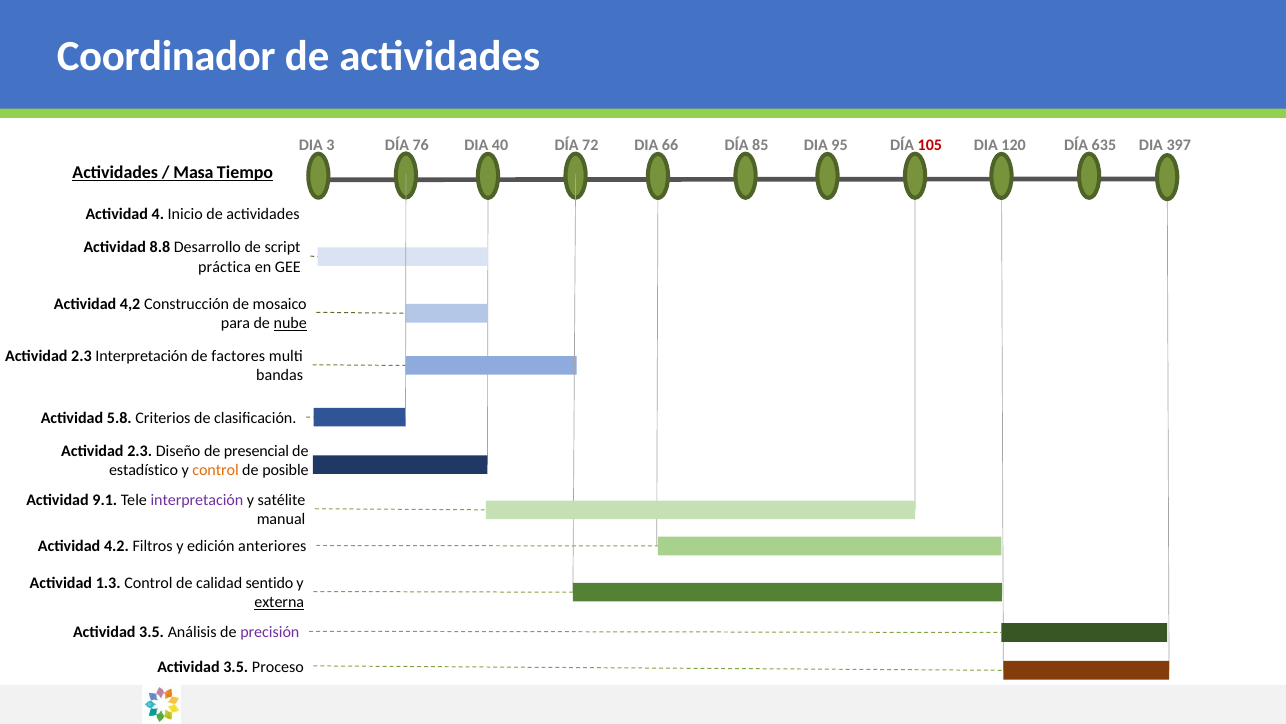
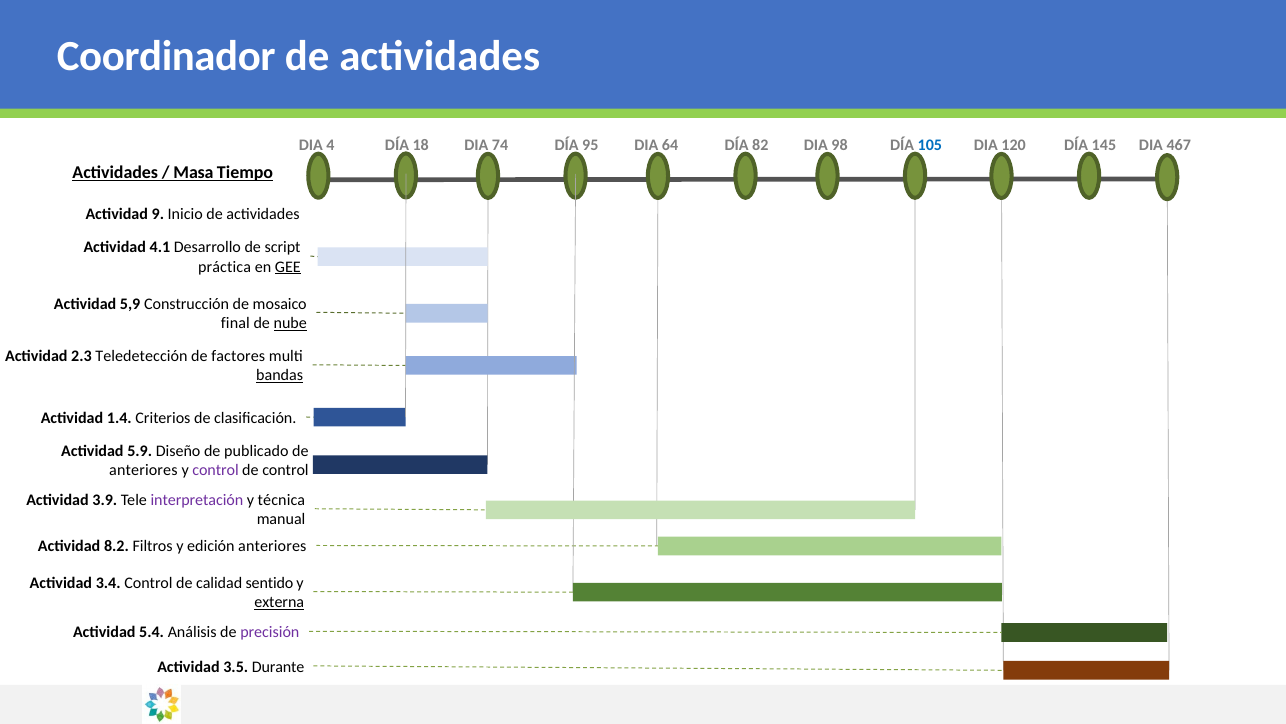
3: 3 -> 4 (330, 145)
76: 76 -> 18 (421, 145)
40: 40 -> 74 (500, 145)
72: 72 -> 95 (590, 145)
66: 66 -> 64 (670, 146)
85: 85 -> 82 (760, 145)
95: 95 -> 98 (840, 146)
105 colour: red -> blue (930, 145)
635: 635 -> 145 (1104, 145)
397: 397 -> 467 (1179, 145)
4: 4 -> 9 (158, 214)
8.8: 8.8 -> 4.1 (160, 247)
GEE underline: none -> present (288, 267)
4,2: 4,2 -> 5,9 (130, 304)
para: para -> final (235, 323)
2.3 Interpretación: Interpretación -> Teledetección (142, 356)
bandas underline: none -> present (280, 375)
5.8: 5.8 -> 1.4 (119, 418)
2.3: 2.3 -> 5.9 (140, 451)
presencial: presencial -> publicado (256, 451)
estadístico: estadístico -> anteriores (143, 470)
control colour: orange -> purple (216, 470)
de posible: posible -> control (285, 470)
9.1: 9.1 -> 3.9 (105, 500)
satélite: satélite -> técnica (281, 500)
4.2: 4.2 -> 8.2 (116, 546)
1.3: 1.3 -> 3.4 (108, 582)
3.5: 3.5 -> 5.4 (152, 632)
Proceso: Proceso -> Durante (278, 666)
